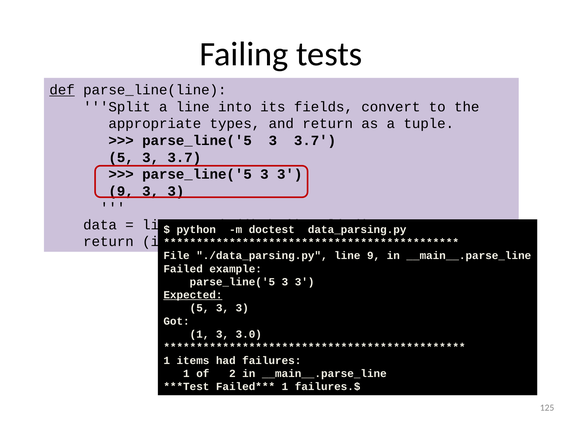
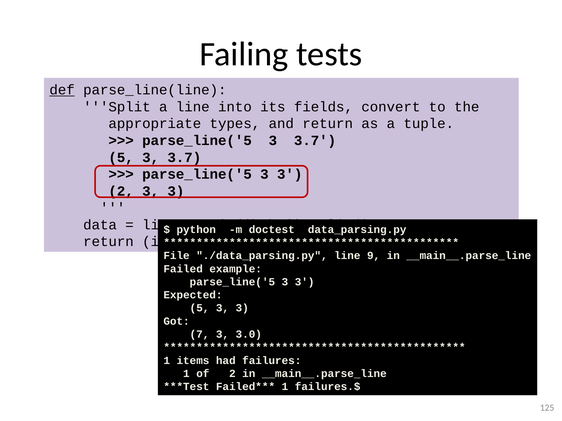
9: 9 -> 2 (121, 191)
Expected underline: present -> none (193, 295)
1: 1 -> 7 (199, 335)
